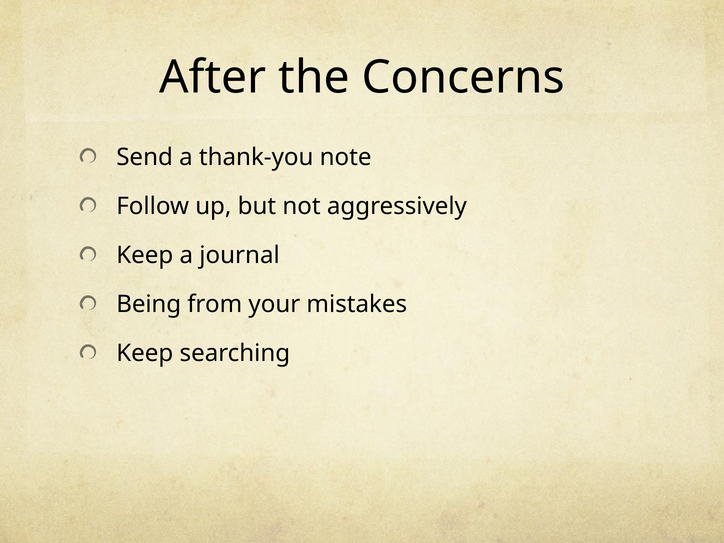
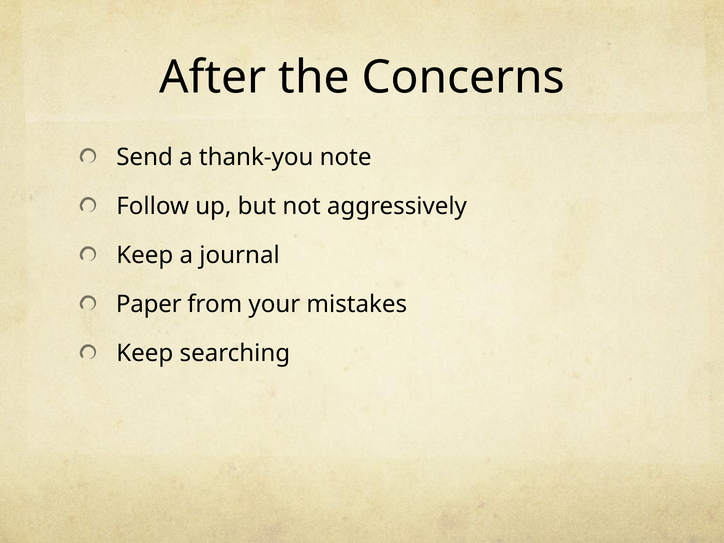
Being: Being -> Paper (149, 304)
